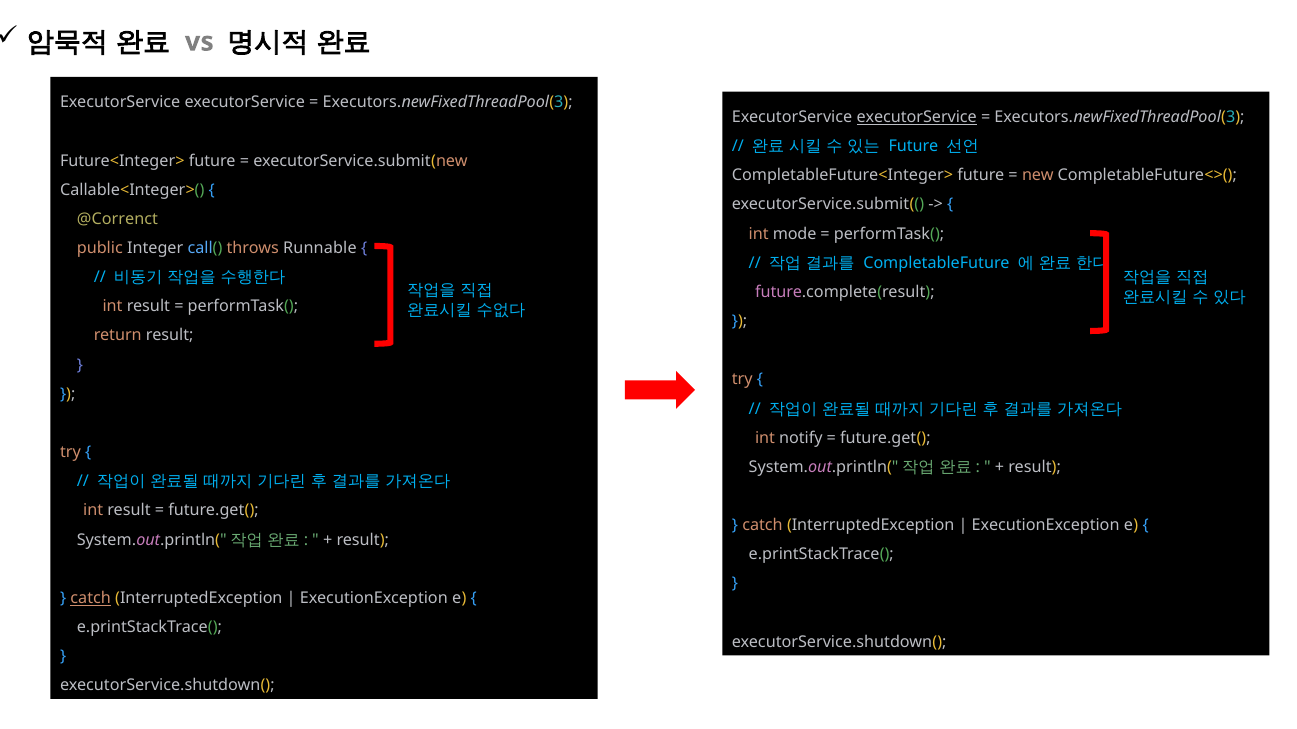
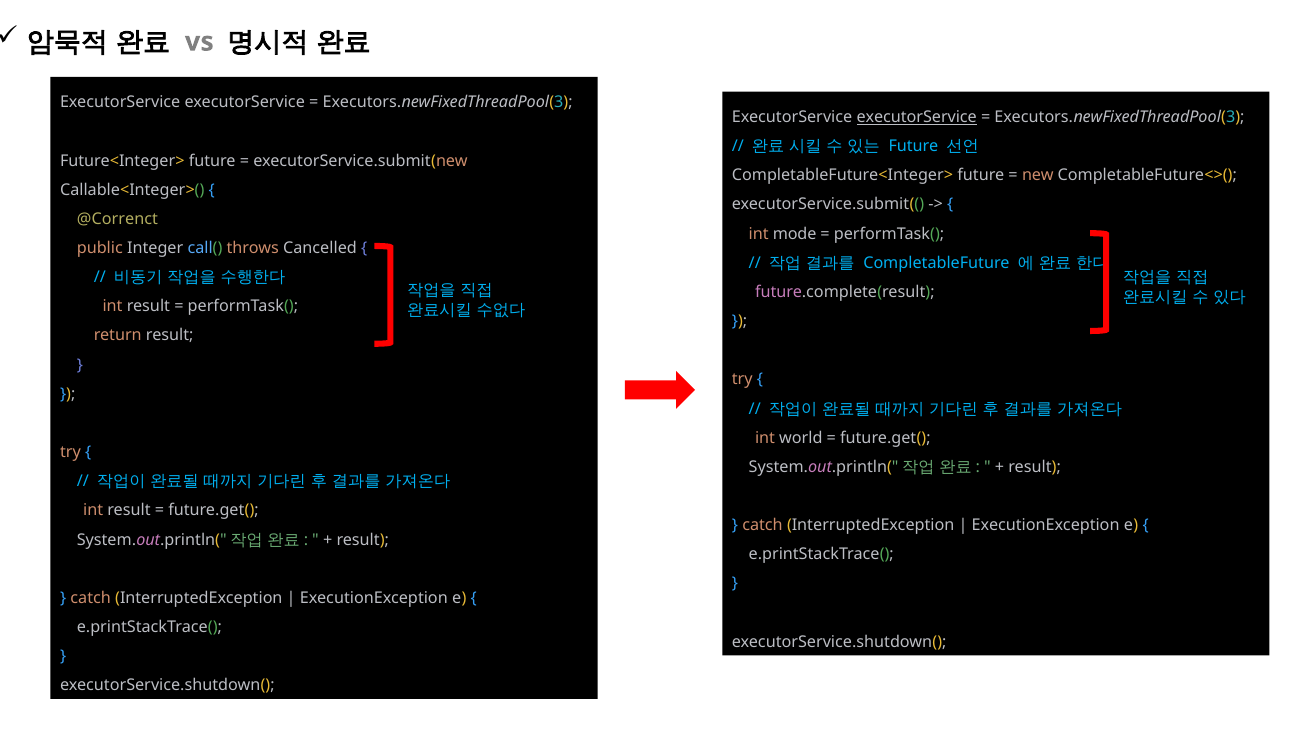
Runnable: Runnable -> Cancelled (320, 248)
notify: notify -> world (801, 438)
catch underline: present -> none (91, 599)
